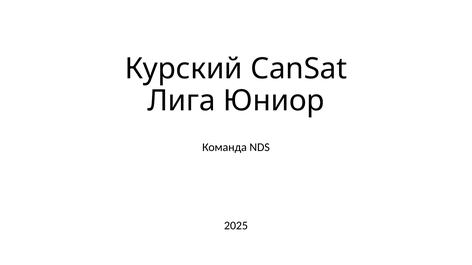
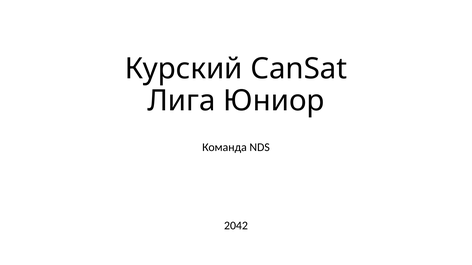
2025: 2025 -> 2042 (236, 226)
